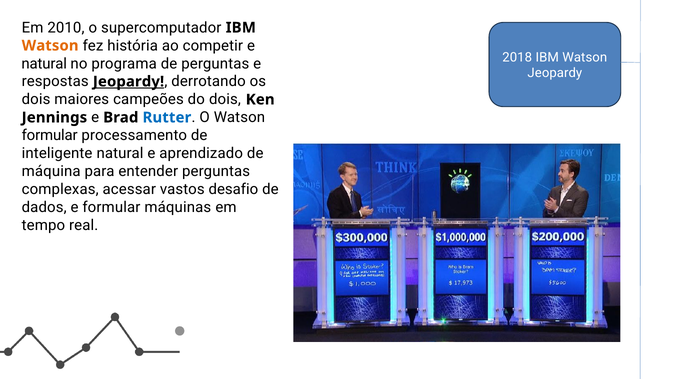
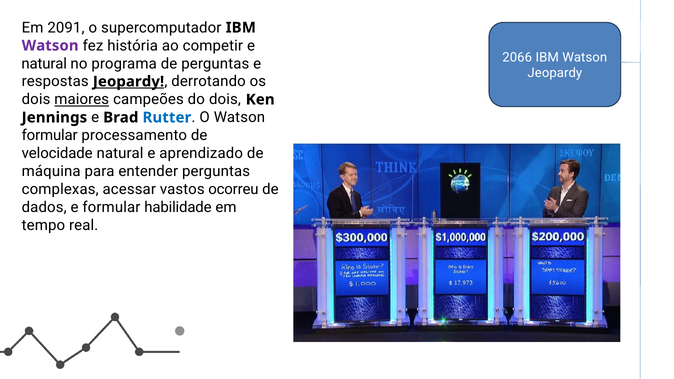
2010: 2010 -> 2091 (66, 28)
Watson colour: orange -> purple (50, 46)
2018: 2018 -> 2066 (517, 57)
maiores underline: none -> present (82, 100)
inteligente: inteligente -> velocidade (57, 153)
desafio: desafio -> ocorreu (233, 189)
máquinas: máquinas -> habilidade (178, 207)
